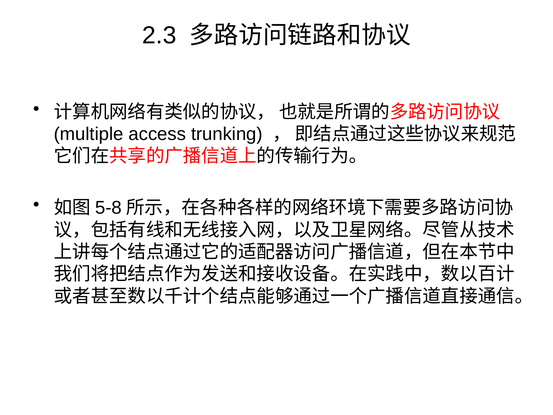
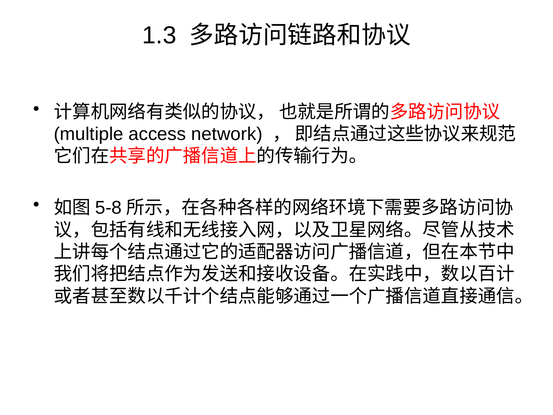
2.3: 2.3 -> 1.3 (159, 35)
trunking: trunking -> network (227, 134)
